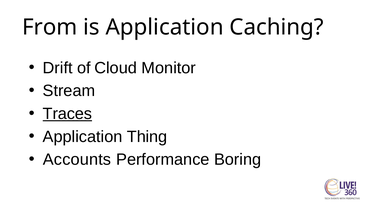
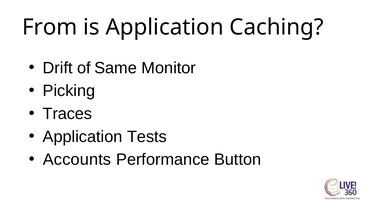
Cloud: Cloud -> Same (116, 68)
Stream: Stream -> Picking (69, 91)
Traces underline: present -> none (67, 113)
Thing: Thing -> Tests (147, 136)
Boring: Boring -> Button (238, 159)
